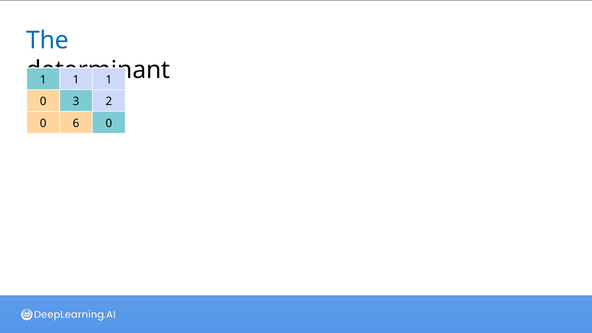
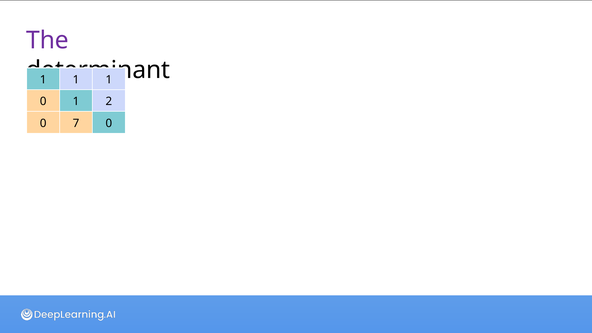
The colour: blue -> purple (47, 40)
0 3: 3 -> 1 (76, 101)
6: 6 -> 7 (76, 123)
